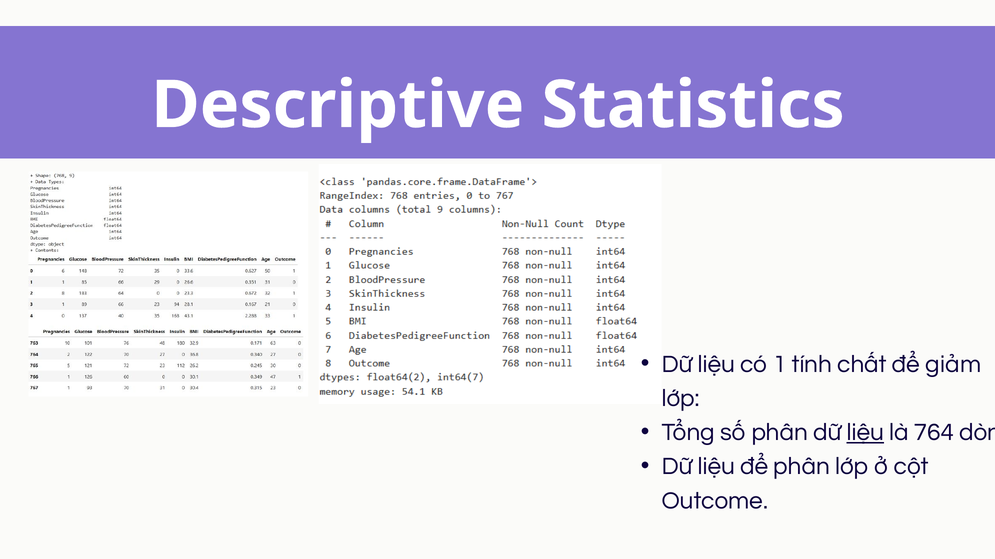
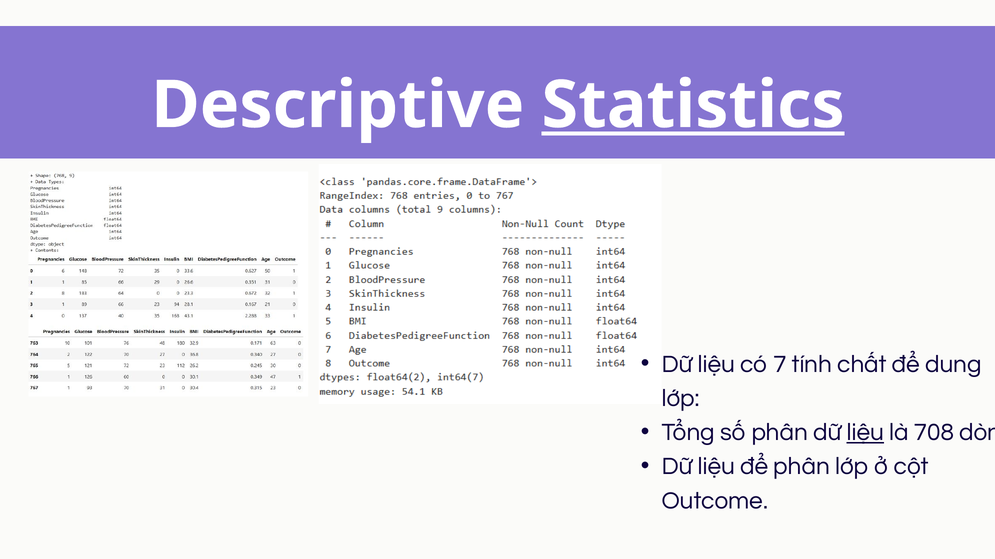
Statistics underline: none -> present (693, 105)
1: 1 -> 7 (780, 365)
giảm: giảm -> dung (953, 365)
764: 764 -> 708 (934, 433)
